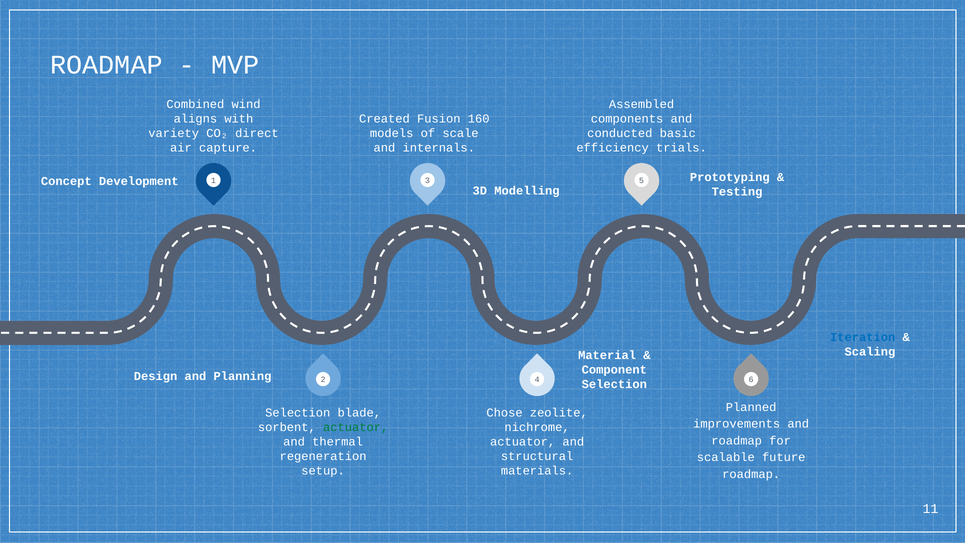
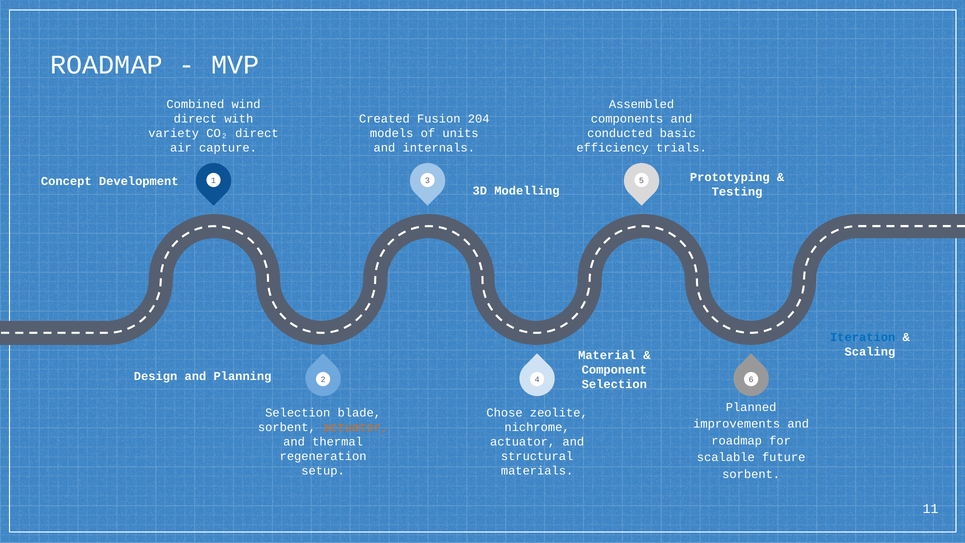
aligns: aligns -> direct (195, 119)
160: 160 -> 204 (479, 119)
scale: scale -> units (461, 133)
actuator colour: green -> orange (356, 427)
roadmap: roadmap -> sorbent (751, 474)
